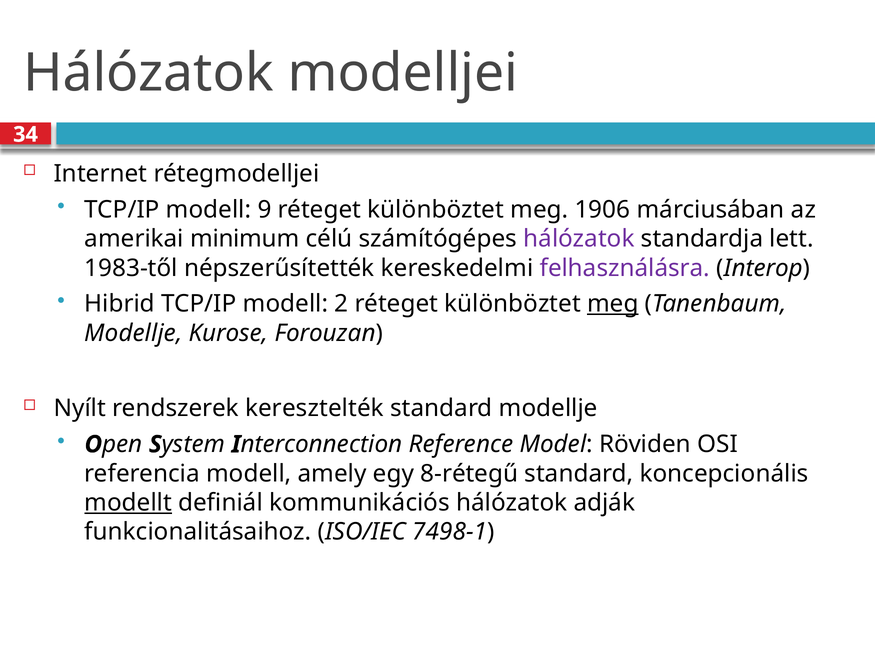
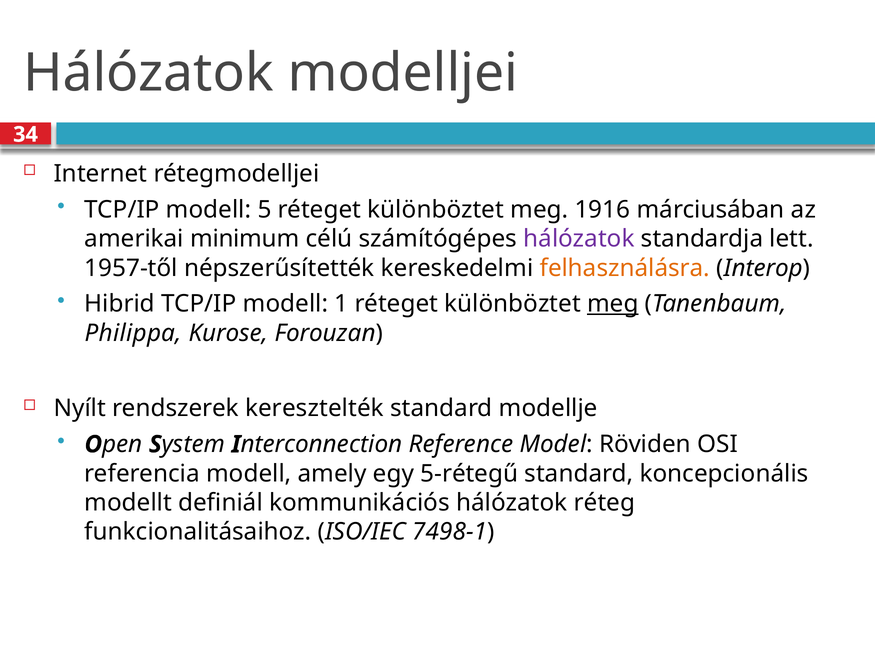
9: 9 -> 5 (264, 210)
1906: 1906 -> 1916 (602, 210)
1983-től: 1983-től -> 1957-től (131, 268)
felhasználásra colour: purple -> orange (625, 268)
2: 2 -> 1 (341, 304)
Modellje: Modellje -> Philippa (133, 333)
8-rétegű: 8-rétegű -> 5-rétegű (469, 474)
modellt underline: present -> none (128, 503)
adják: adják -> réteg (604, 503)
